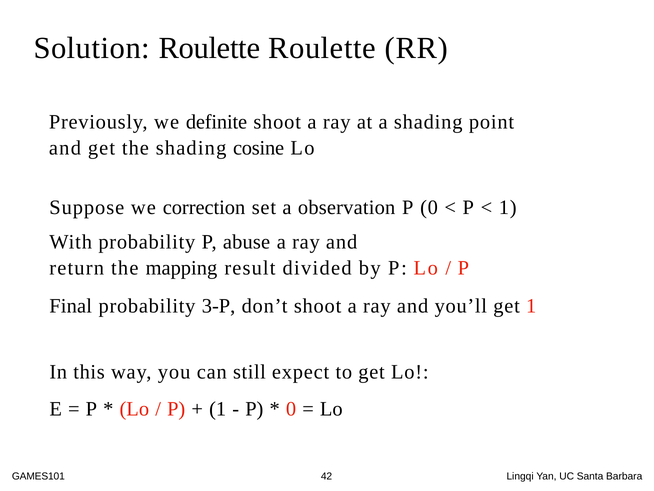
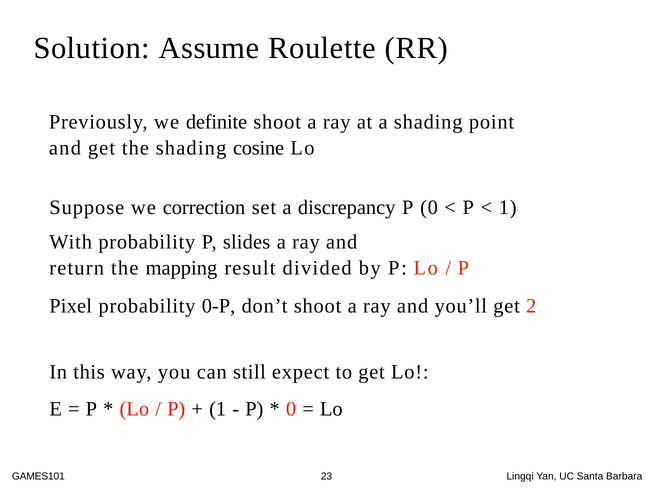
Solution Roulette: Roulette -> Assume (209, 48)
observation: observation -> discrepancy (347, 207)
abuse: abuse -> slides (247, 242)
Final: Final -> Pixel (71, 306)
3-P: 3-P -> 0-P (219, 306)
get 1: 1 -> 2 (531, 306)
42: 42 -> 23 (327, 476)
